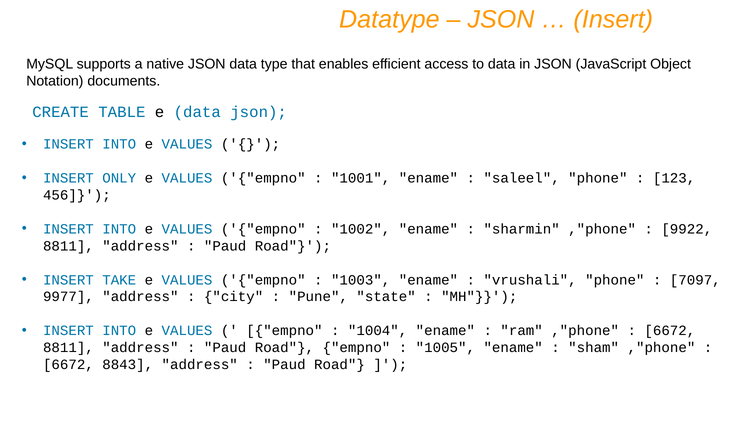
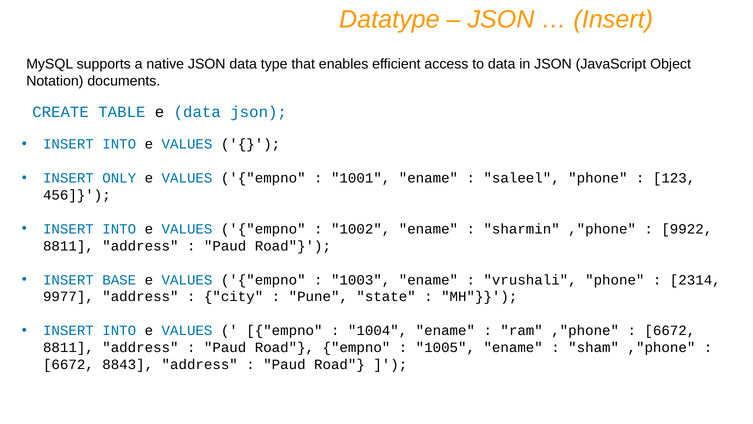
TAKE: TAKE -> BASE (119, 280)
7097: 7097 -> 2314 (695, 280)
